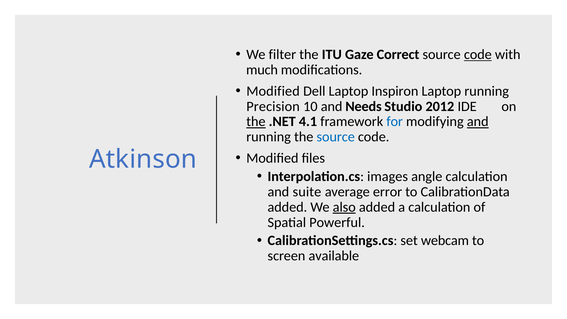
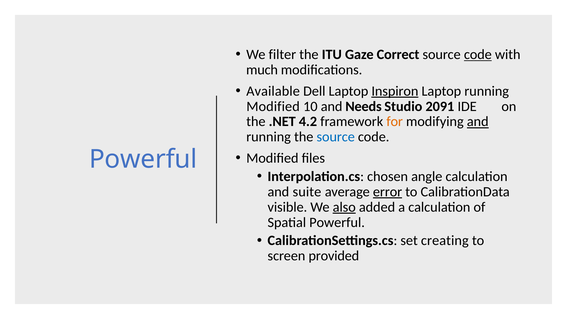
Modified: Modified -> Available (273, 91)
Inspiron underline: none -> present (395, 91)
Precision: Precision -> Modified (273, 106)
2012: 2012 -> 2091 (440, 106)
the underline: present -> none (256, 122)
4.1: 4.1 -> 4.2 (308, 122)
for colour: blue -> orange (395, 122)
Atkinson: Atkinson -> Powerful (143, 159)
images: images -> chosen (388, 176)
error underline: none -> present (388, 192)
added: added -> visible (287, 207)
webcam: webcam -> creating (445, 241)
available: available -> provided (334, 256)
